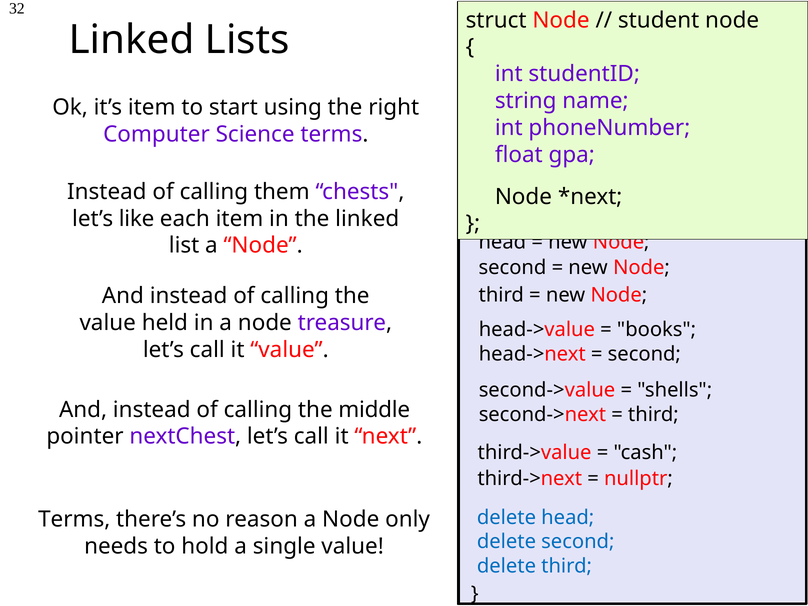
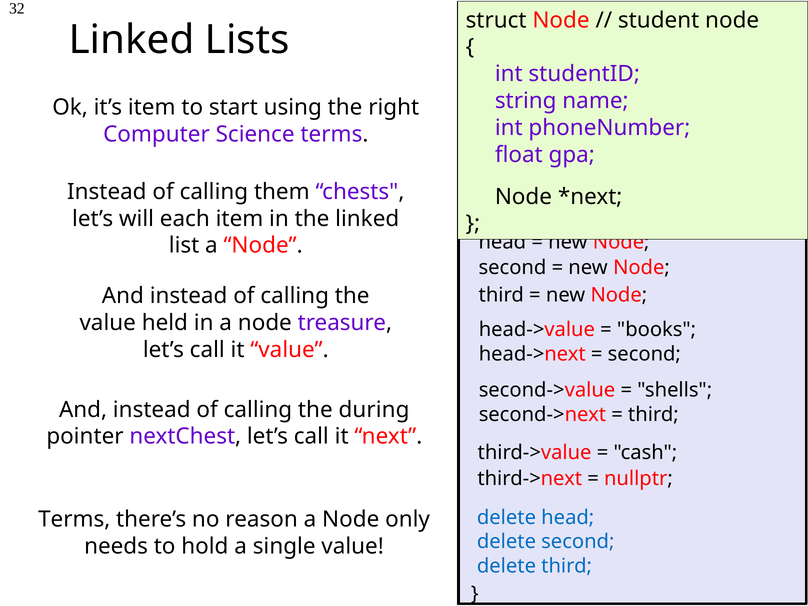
like: like -> will (136, 219)
middle: middle -> during (374, 410)
